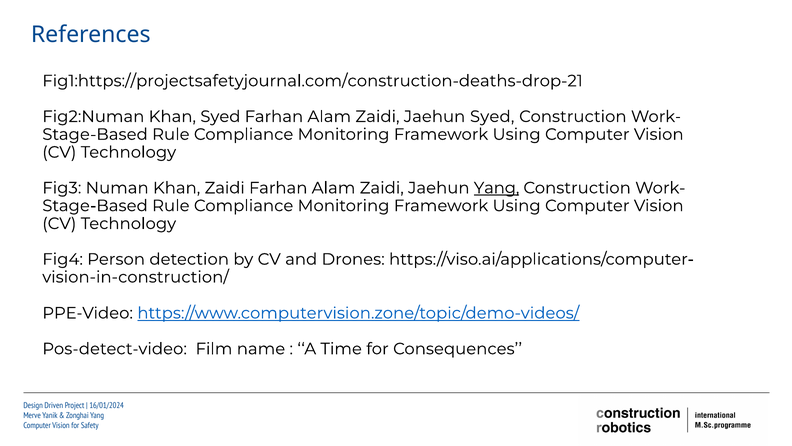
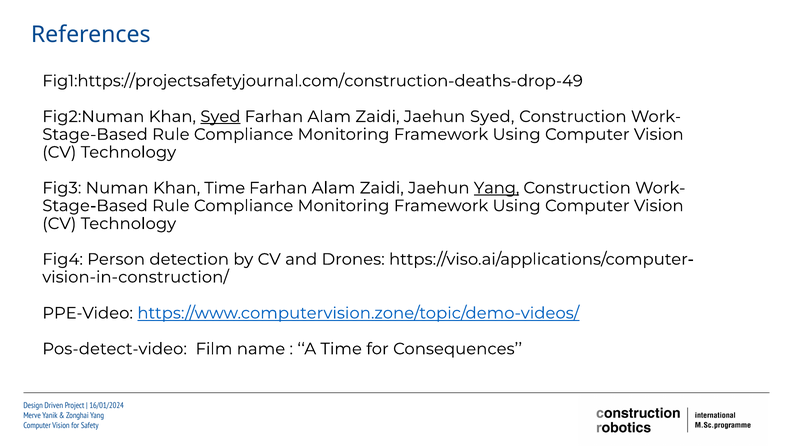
Fig1:https://projectsafetyjournal.com/construction-deaths-drop-21: Fig1:https://projectsafetyjournal.com/construction-deaths-drop-21 -> Fig1:https://projectsafetyjournal.com/construction-deaths-drop-49 (313, 81)
Syed underline: none -> present (220, 116)
Khan Zaidi: Zaidi -> Time (225, 188)
